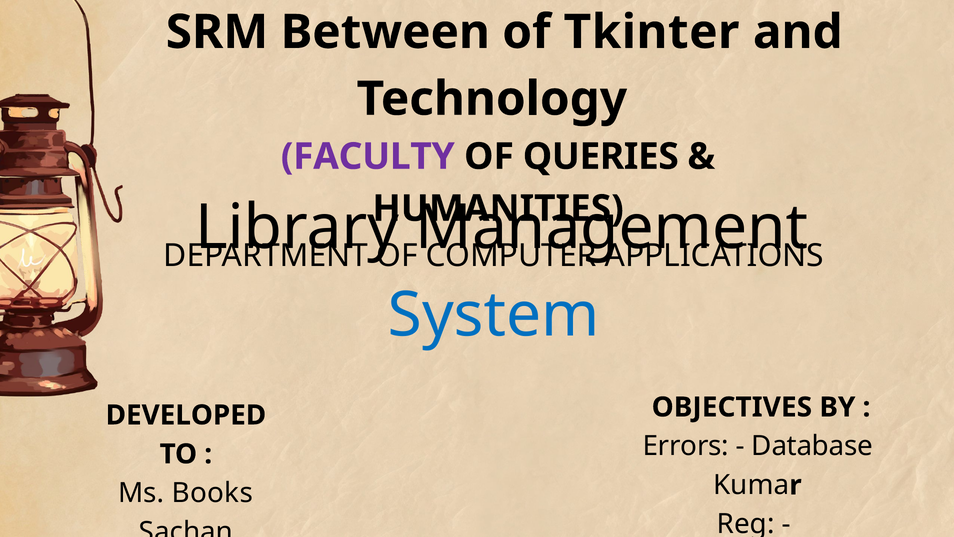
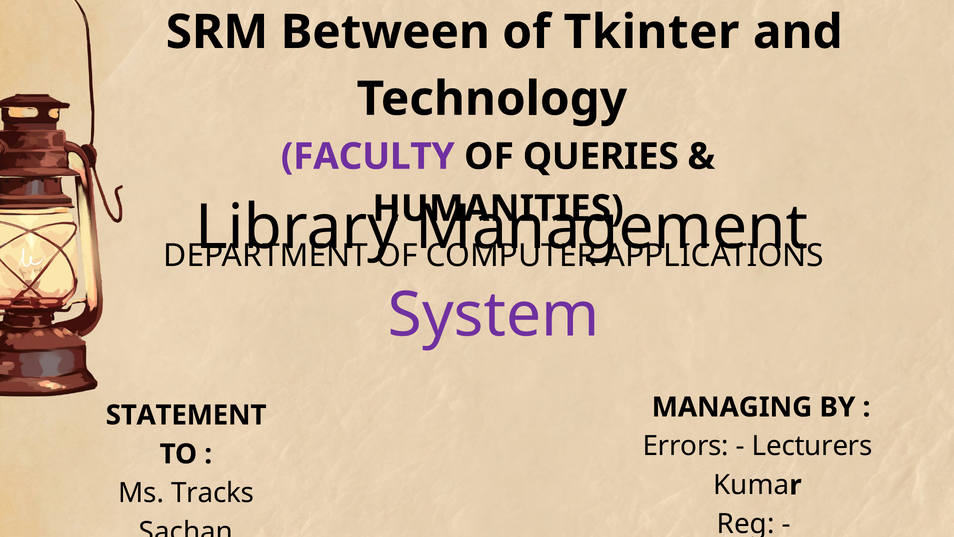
System colour: blue -> purple (494, 315)
OBJECTIVES: OBJECTIVES -> MANAGING (732, 407)
DEVELOPED: DEVELOPED -> STATEMENT (186, 415)
Database: Database -> Lecturers (812, 446)
Books: Books -> Tracks (213, 493)
